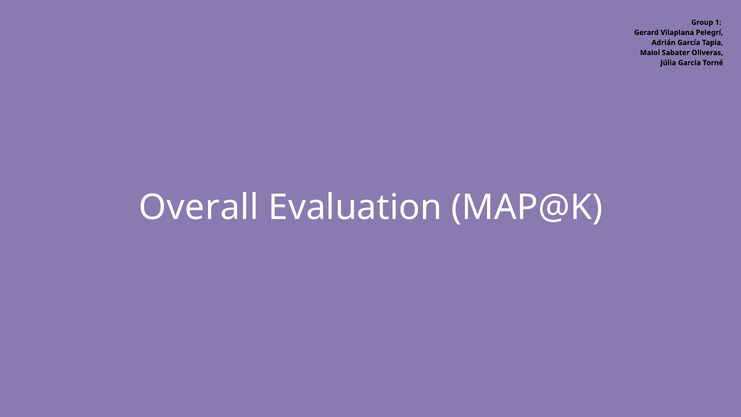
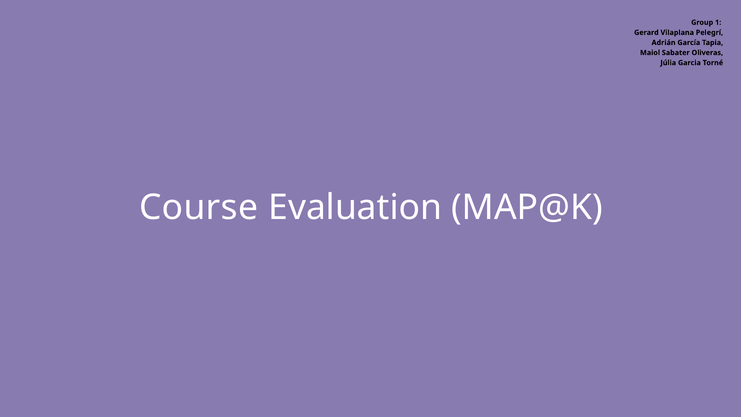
Overall: Overall -> Course (199, 207)
